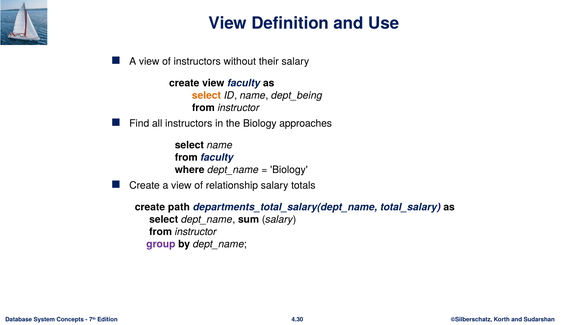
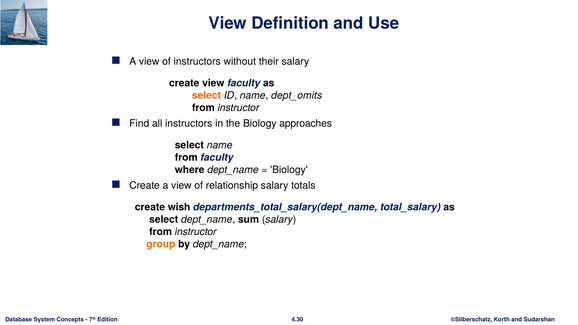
dept_being: dept_being -> dept_omits (297, 95)
path: path -> wish (179, 207)
group colour: purple -> orange (161, 244)
